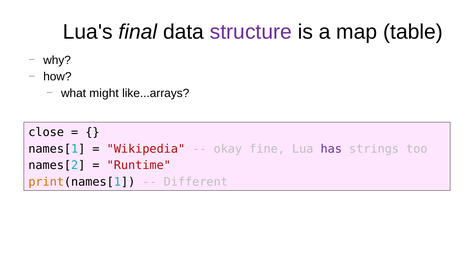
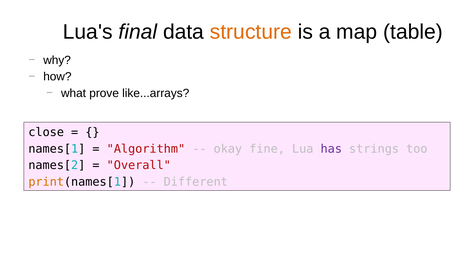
structure colour: purple -> orange (251, 32)
might: might -> prove (104, 93)
Wikipedia: Wikipedia -> Algorithm (146, 149)
Runtime: Runtime -> Overall (139, 166)
